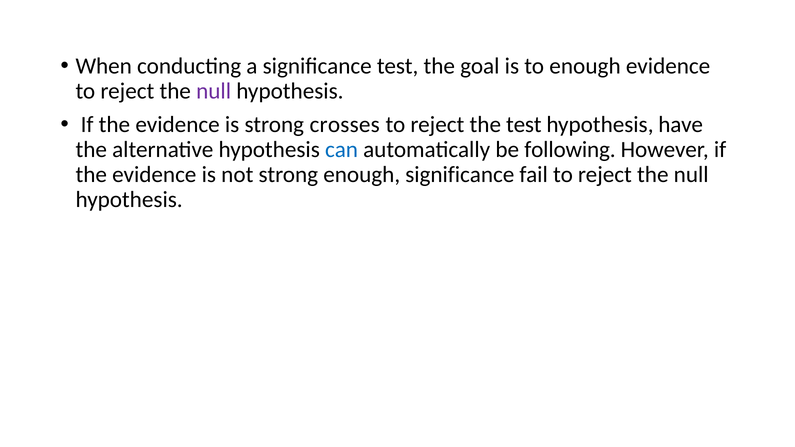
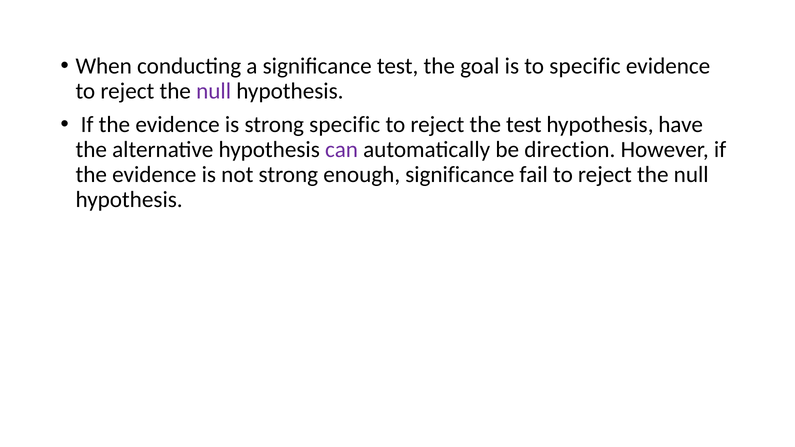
to enough: enough -> specific (585, 66)
strong crosses: crosses -> specific (345, 125)
can colour: blue -> purple (342, 150)
following: following -> direction (570, 150)
